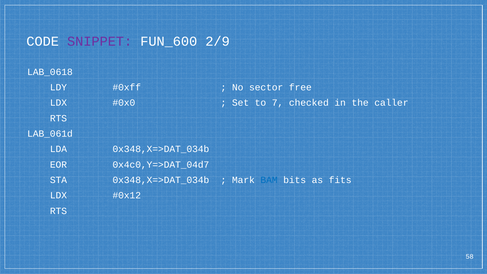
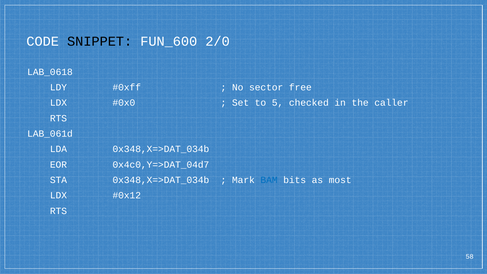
SNIPPET colour: purple -> black (100, 41)
2/9: 2/9 -> 2/0 (218, 41)
7: 7 -> 5 (278, 103)
fits: fits -> most (340, 180)
